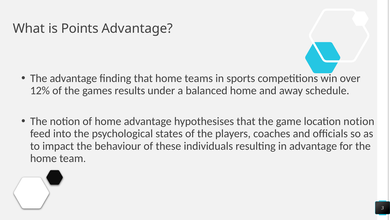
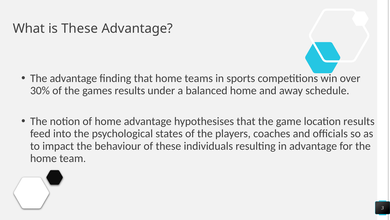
is Points: Points -> These (80, 28)
12%: 12% -> 30% (40, 90)
location notion: notion -> results (359, 121)
